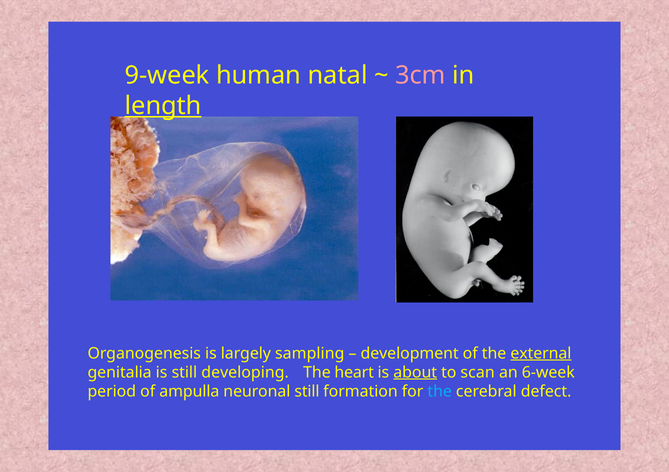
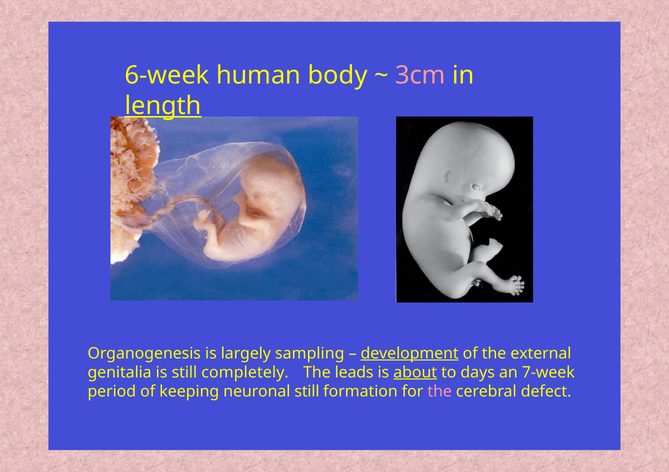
9-week: 9-week -> 6-week (167, 75)
natal: natal -> body (338, 75)
development underline: none -> present (410, 354)
external underline: present -> none (541, 354)
developing: developing -> completely (245, 373)
heart: heart -> leads (354, 373)
scan: scan -> days (478, 373)
6-week: 6-week -> 7-week (548, 373)
ampulla: ampulla -> keeping (189, 392)
the colour: light blue -> pink (440, 392)
